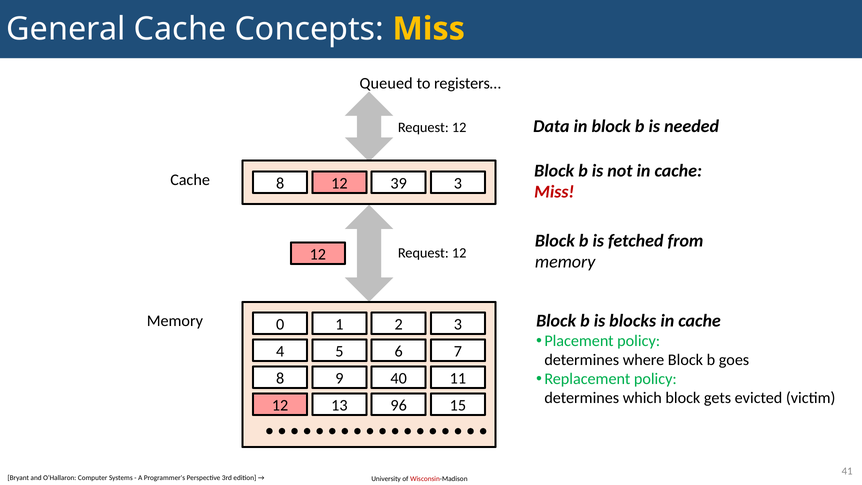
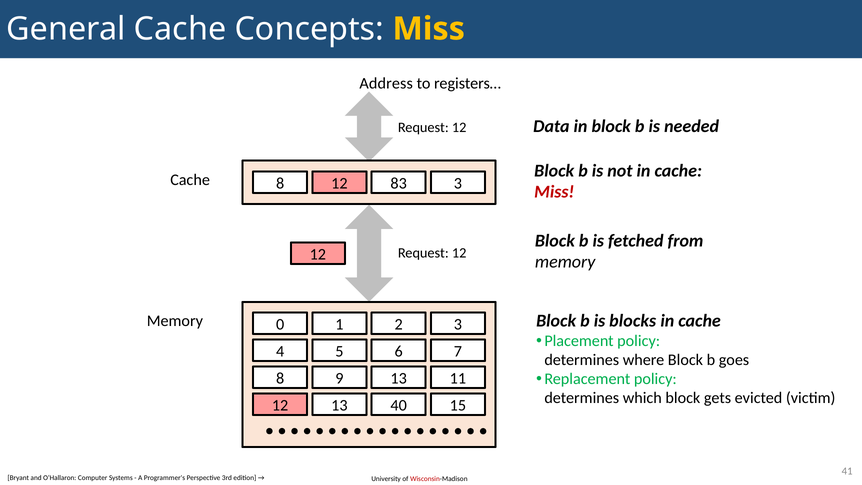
Queued: Queued -> Address (386, 84)
39: 39 -> 83 (399, 183)
9 40: 40 -> 13 (399, 378)
96: 96 -> 40 (399, 405)
